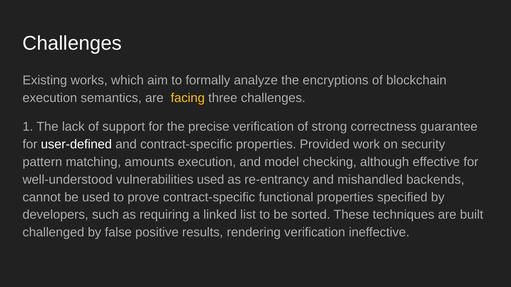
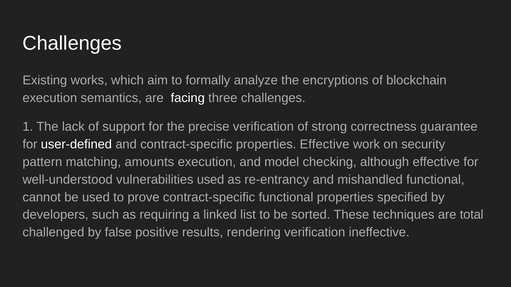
facing colour: yellow -> white (188, 98)
properties Provided: Provided -> Effective (325, 145)
mishandled backends: backends -> functional (435, 180)
built: built -> total (472, 215)
